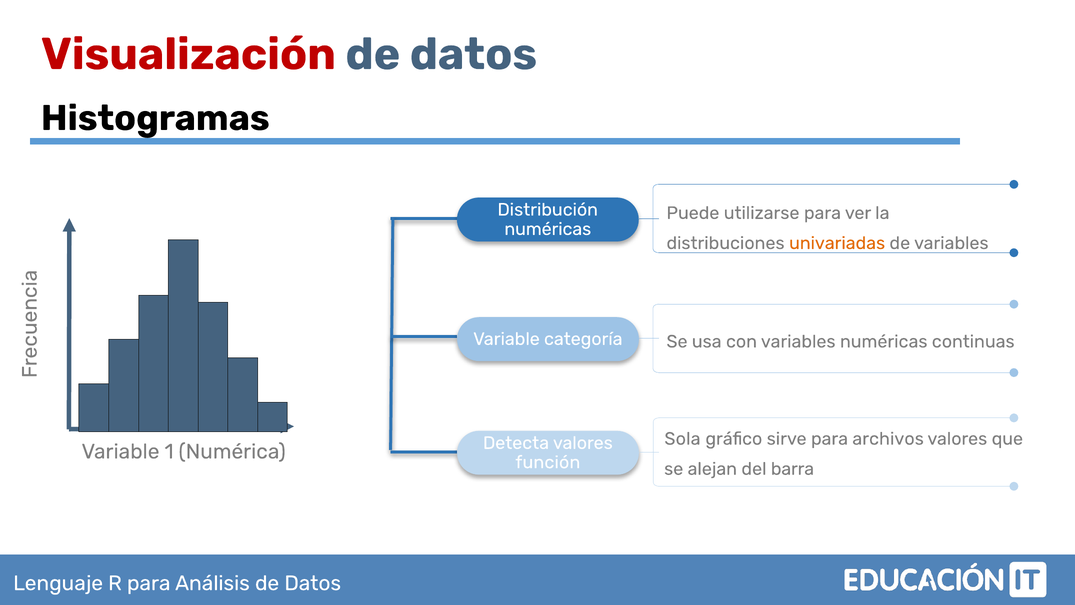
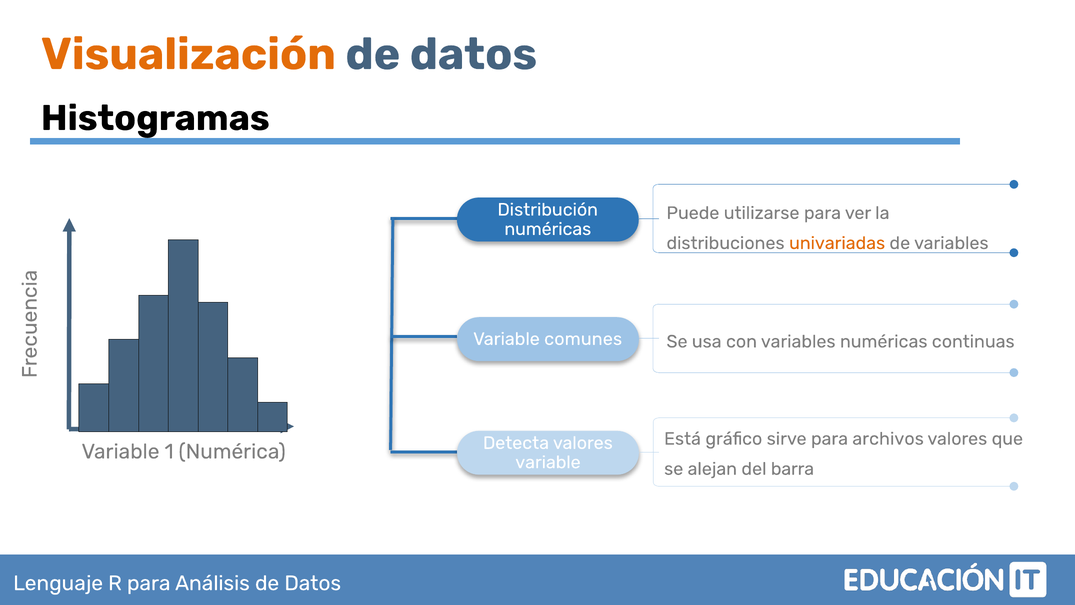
Visualización colour: red -> orange (188, 54)
categoría: categoría -> comunes (583, 339)
Sola: Sola -> Está (683, 439)
función: función -> variable (548, 462)
